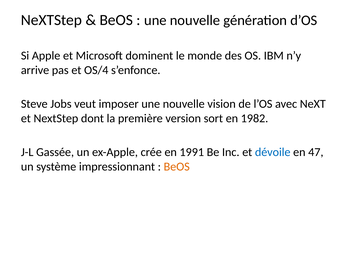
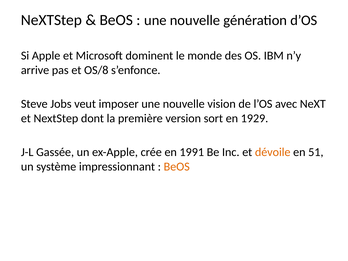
OS/4: OS/4 -> OS/8 (96, 70)
1982: 1982 -> 1929 (255, 118)
dévoile colour: blue -> orange (273, 152)
47: 47 -> 51 (316, 152)
